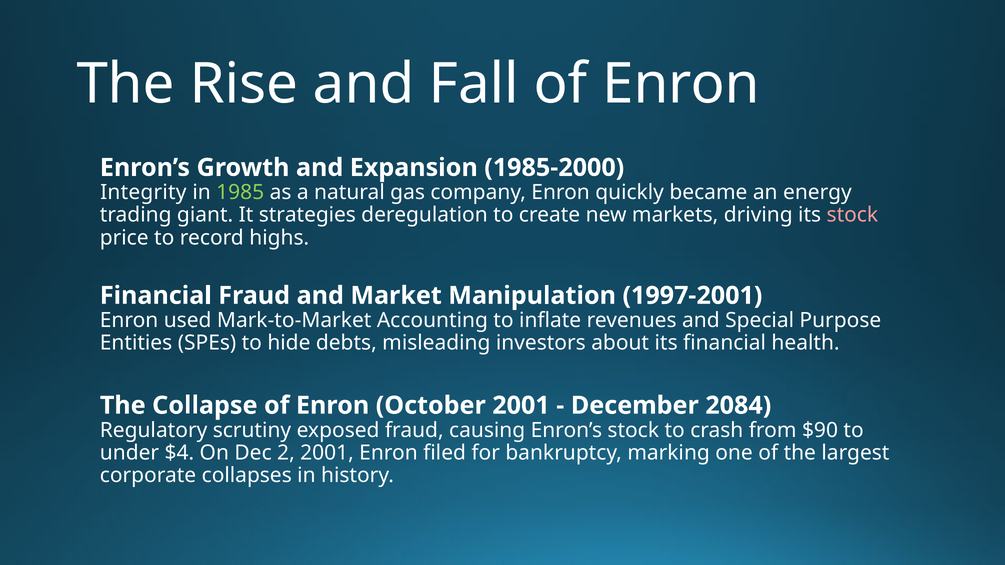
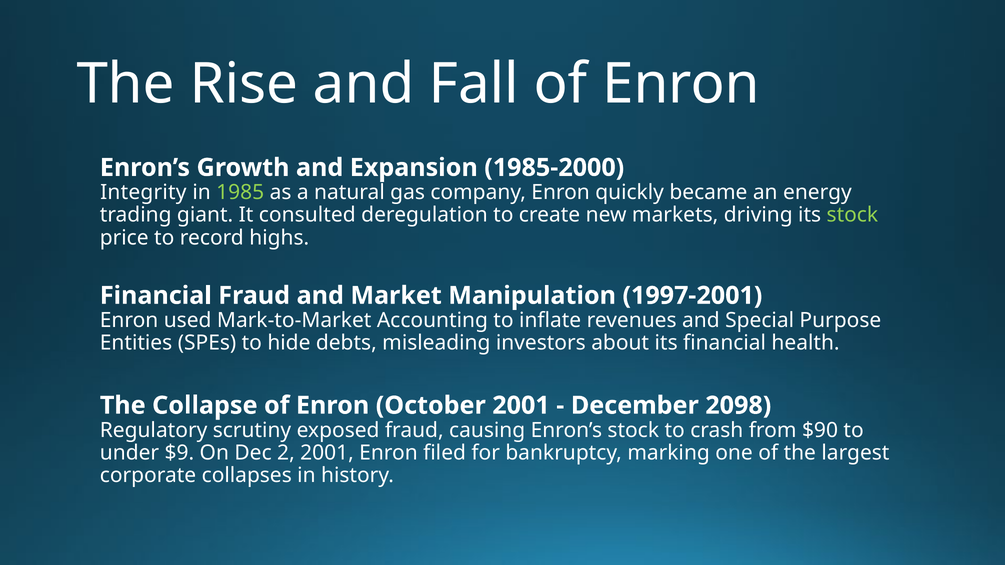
strategies: strategies -> consulted (307, 215)
stock colour: pink -> light green (852, 215)
2084: 2084 -> 2098 (738, 406)
$4: $4 -> $9 (179, 453)
